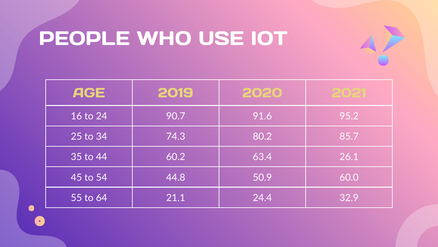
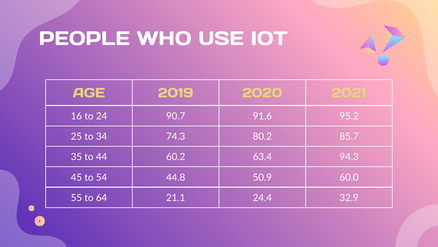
26.1: 26.1 -> 94.3 (349, 157)
